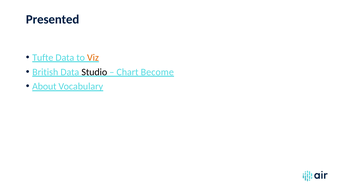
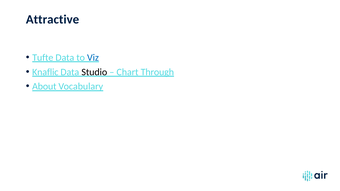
Presented: Presented -> Attractive (53, 20)
Viz colour: orange -> blue (93, 58)
British: British -> Knaflic (45, 72)
Become: Become -> Through (157, 72)
